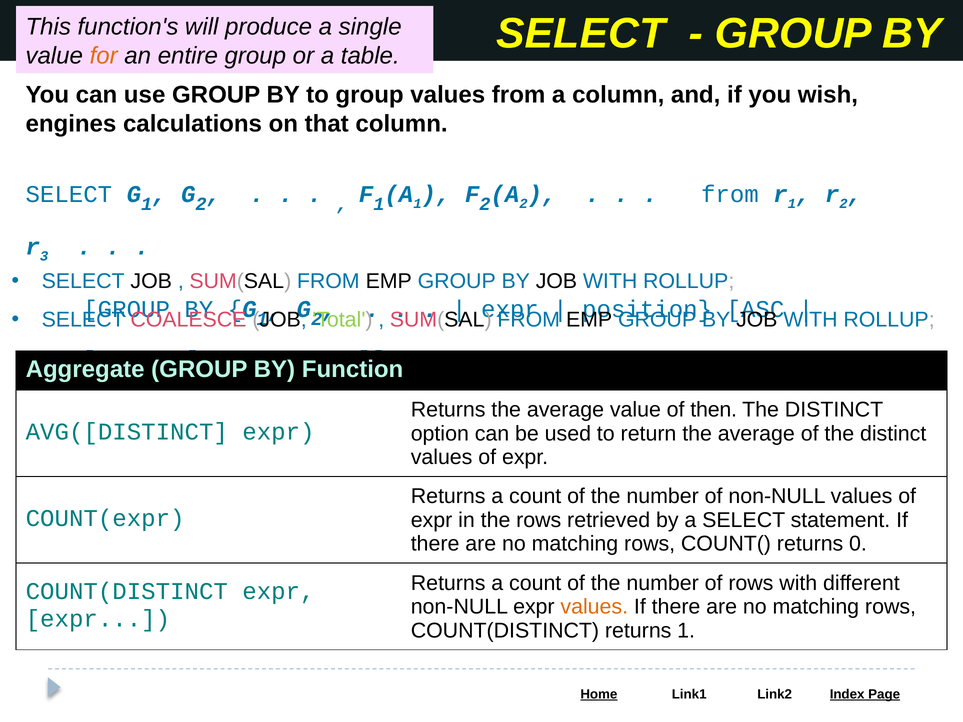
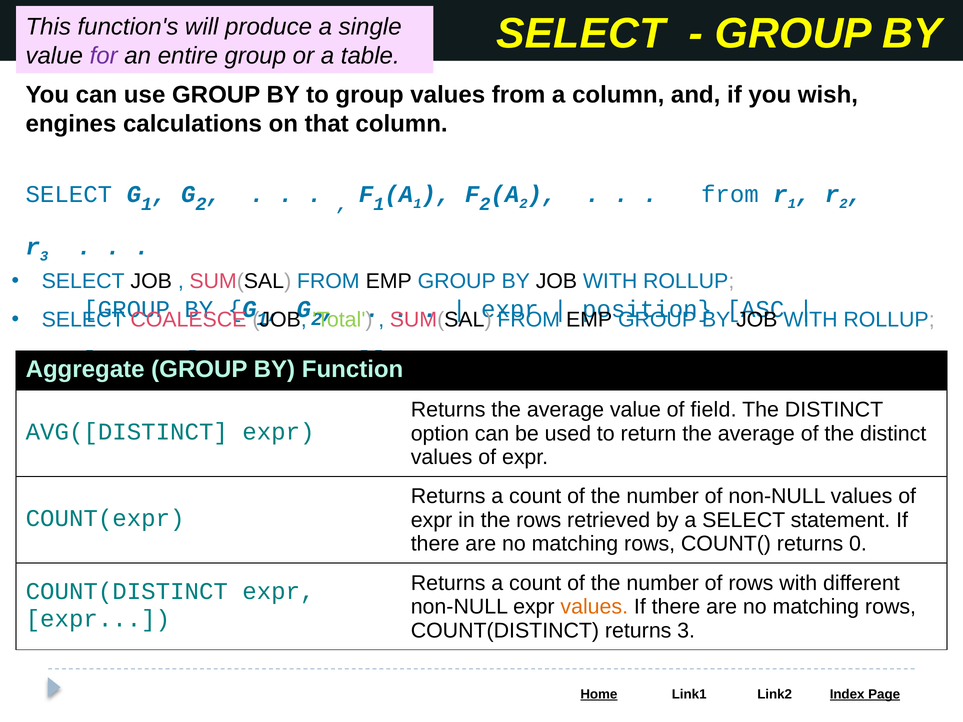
for colour: orange -> purple (104, 56)
then: then -> field (713, 410)
returns 1: 1 -> 3 (686, 631)
